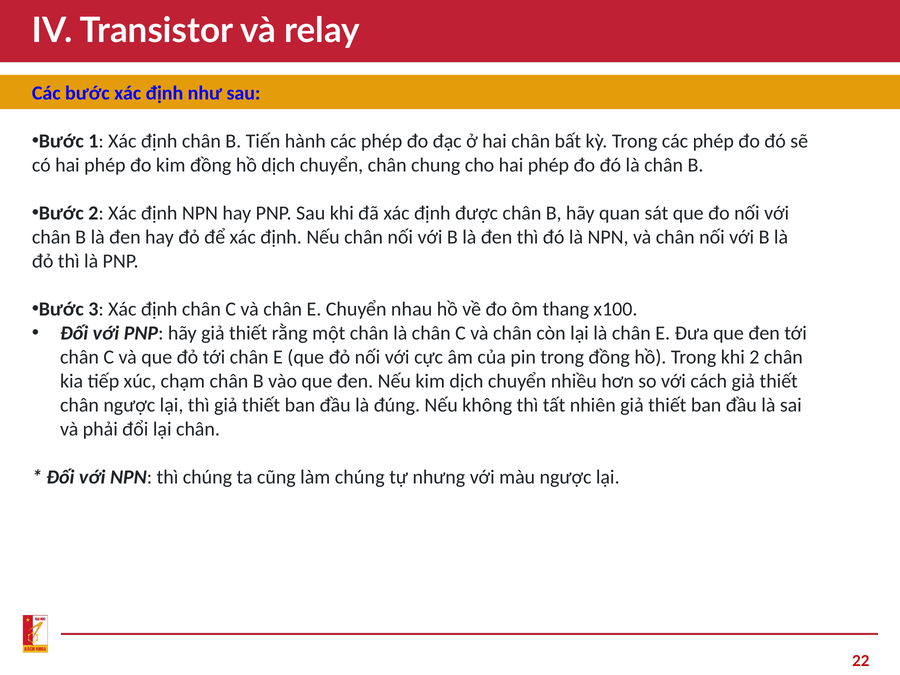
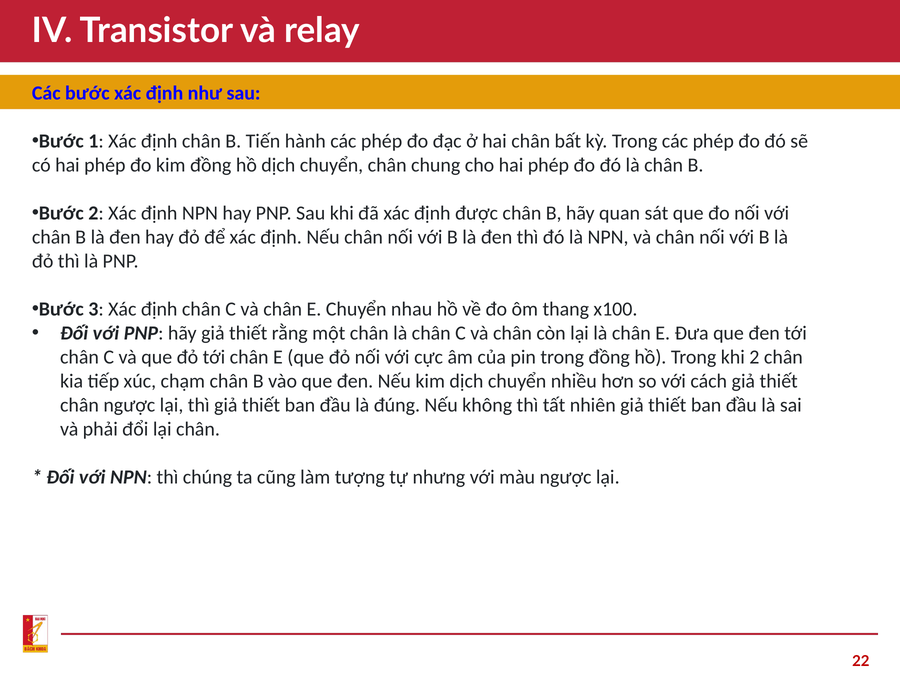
làm chúng: chúng -> tượng (360, 477)
